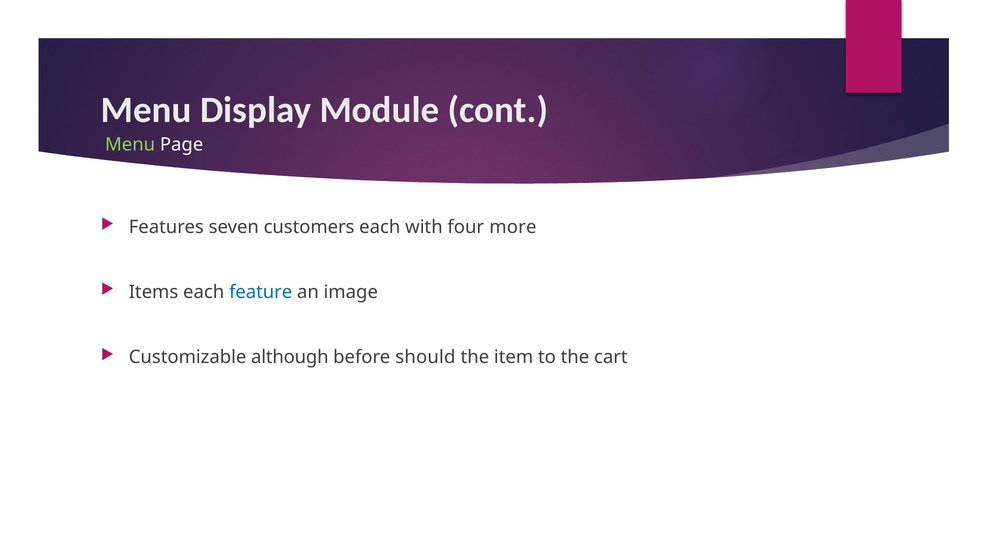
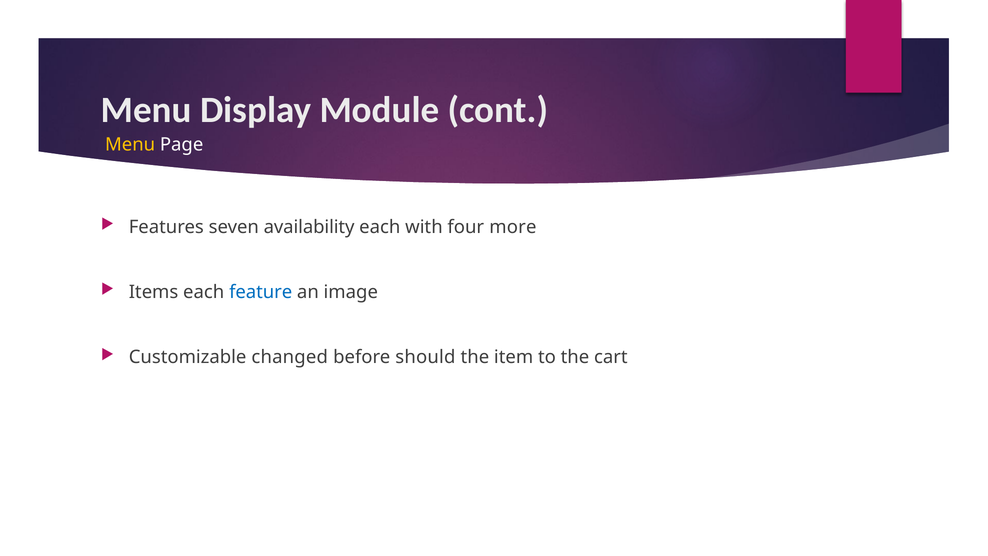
Menu colour: light green -> yellow (130, 145)
customers: customers -> availability (309, 227)
although: although -> changed (290, 357)
